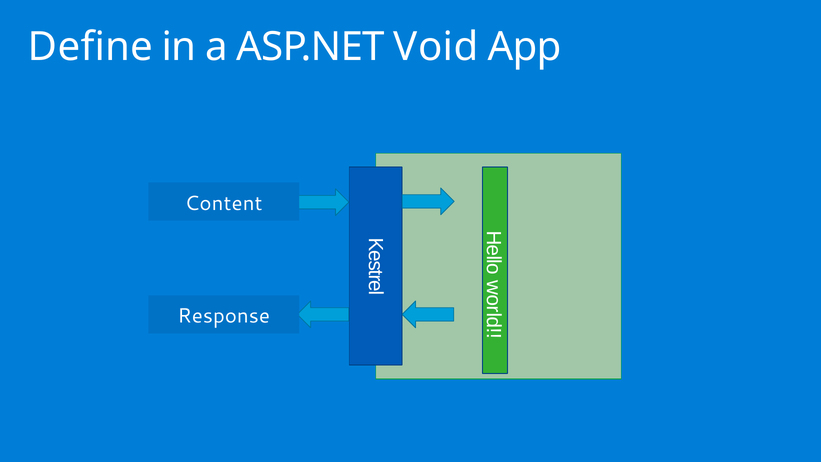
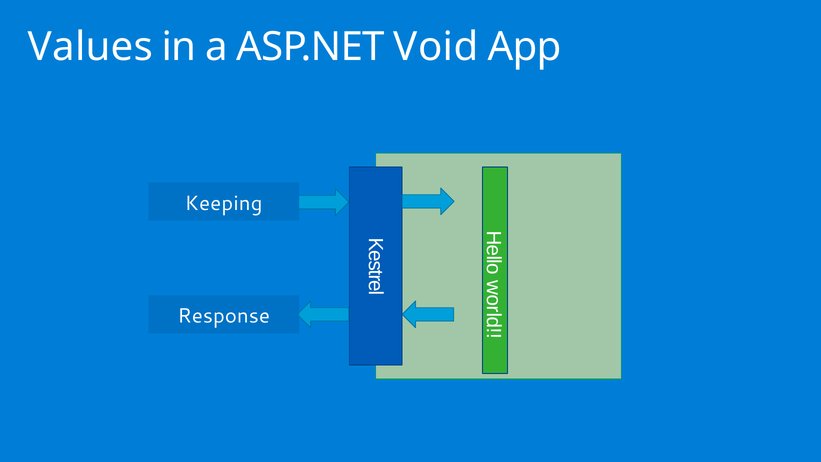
Define: Define -> Values (90, 47)
Content: Content -> Keeping (224, 203)
